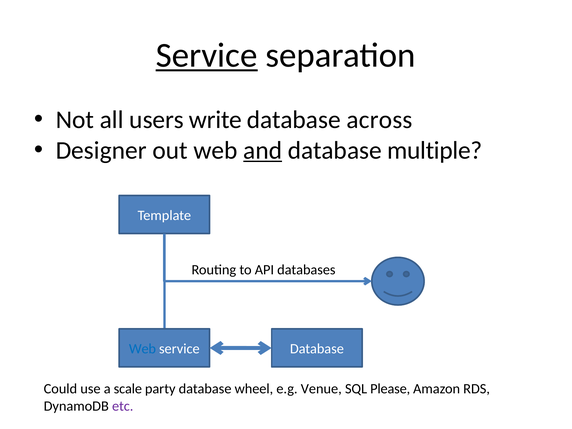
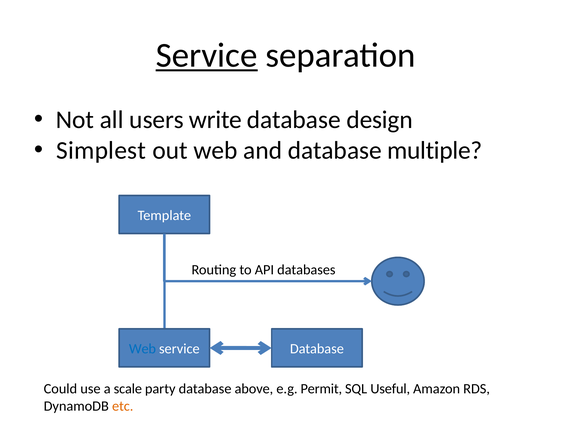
across: across -> design (380, 120)
Designer: Designer -> Simplest (101, 150)
and underline: present -> none (263, 150)
wheel: wheel -> above (254, 389)
Venue: Venue -> Permit (321, 389)
Please: Please -> Useful (390, 389)
etc colour: purple -> orange (123, 406)
